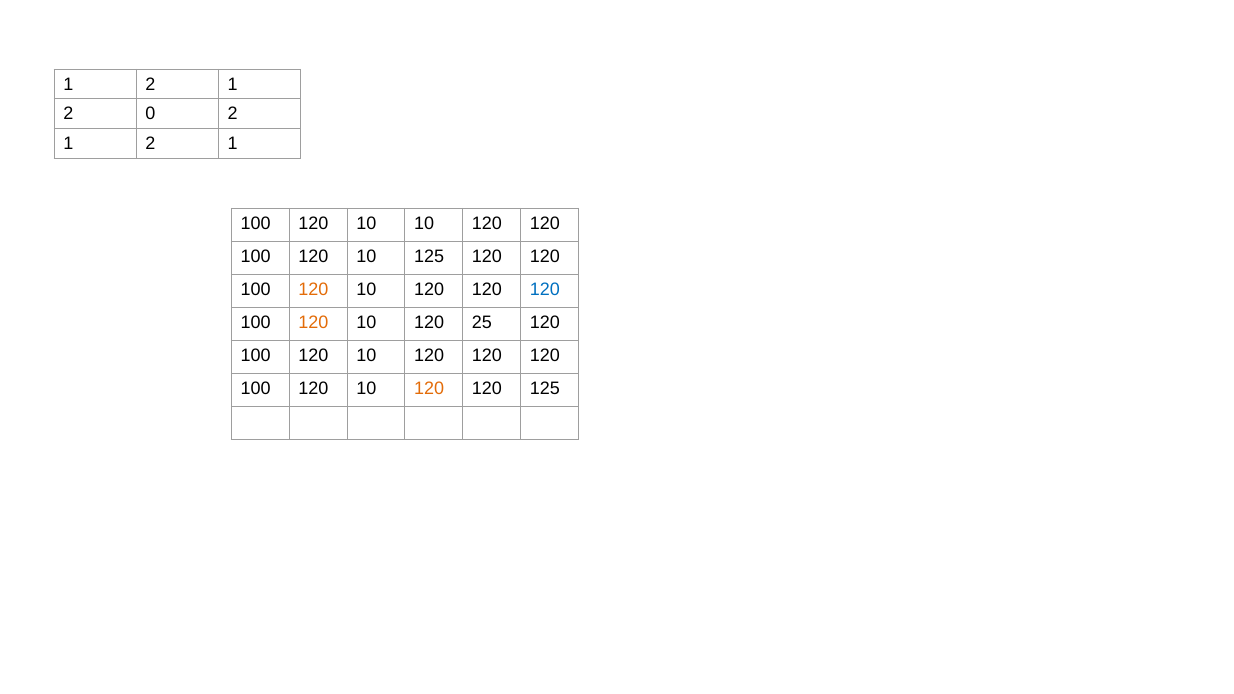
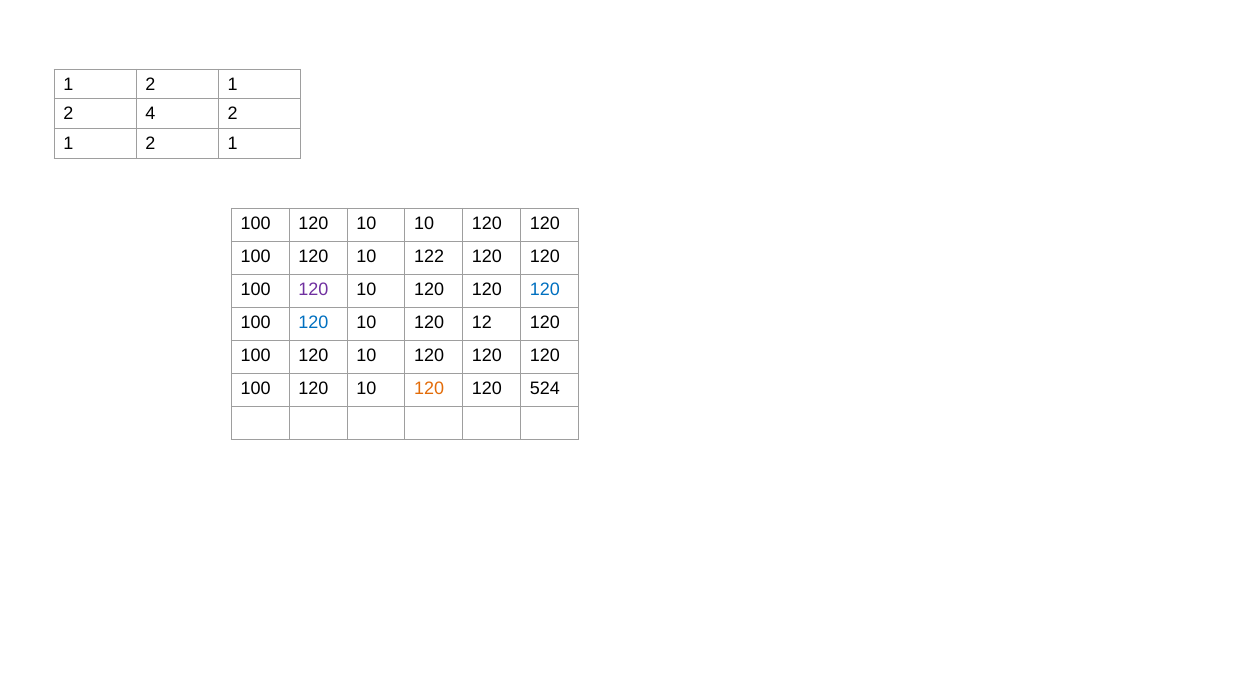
0: 0 -> 4 (150, 114)
10 125: 125 -> 122 (429, 256)
120 colour: orange -> purple (313, 289)
120 colour: orange -> blue (313, 322)
25: 25 -> 12 (482, 322)
120 125: 125 -> 524 (545, 389)
